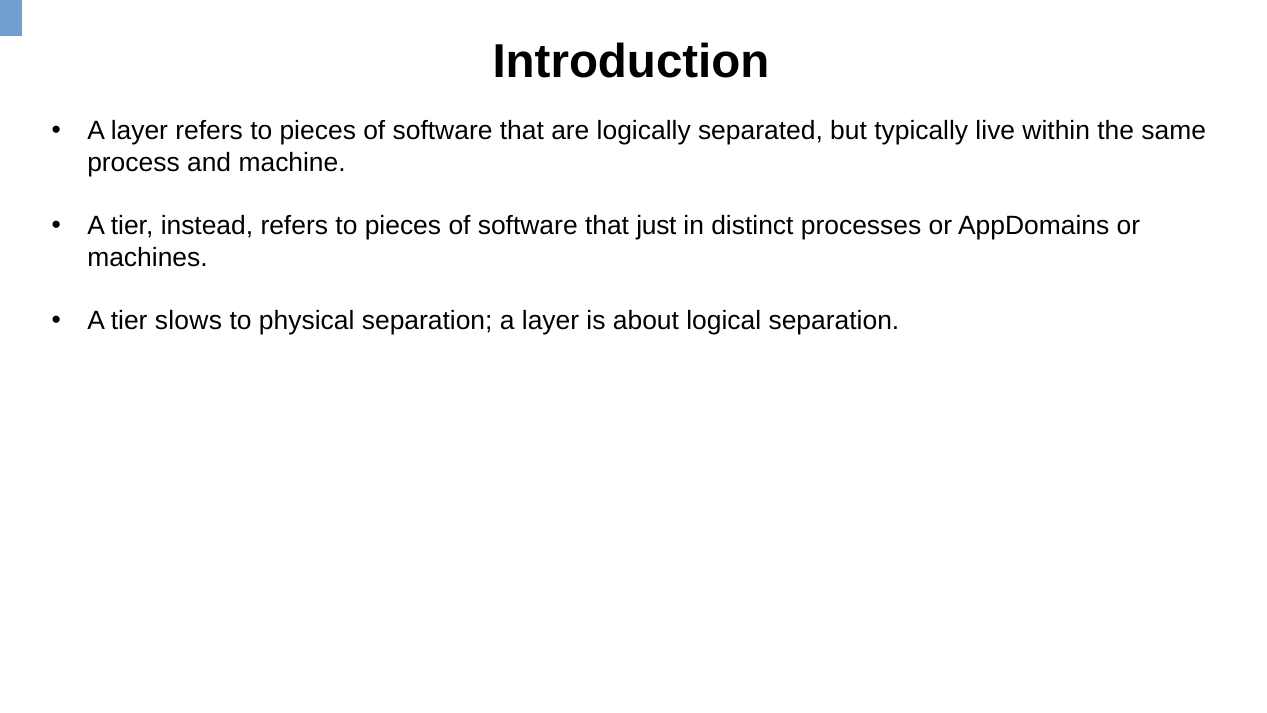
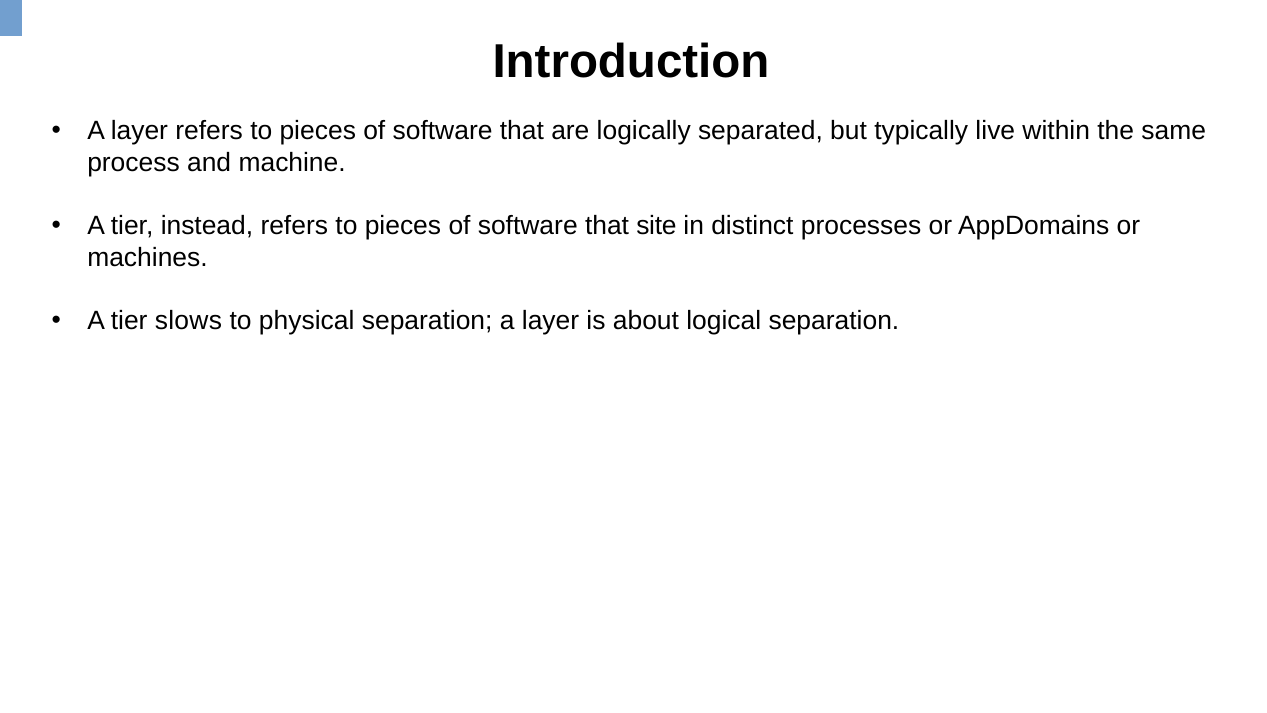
just: just -> site (656, 226)
